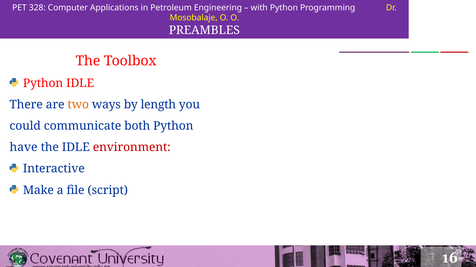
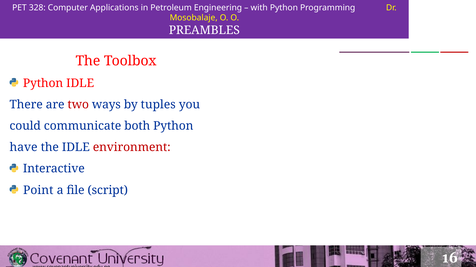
two colour: orange -> red (78, 105)
length: length -> tuples (158, 105)
Make: Make -> Point (38, 191)
